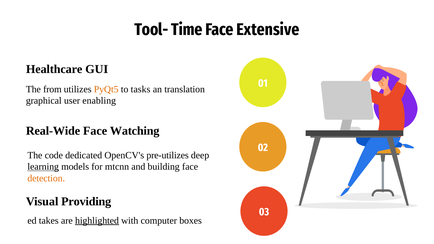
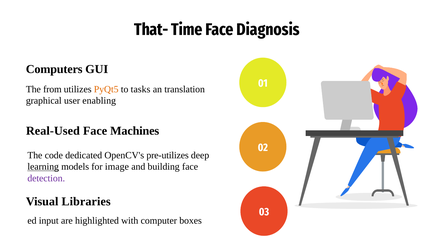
Tool-: Tool- -> That- (151, 30)
Extensive: Extensive -> Diagnosis (268, 30)
Healthcare: Healthcare -> Computers (54, 69)
Real-Wide: Real-Wide -> Real-Used (53, 131)
Watching: Watching -> Machines (135, 131)
mtcnn: mtcnn -> image (117, 167)
detection colour: orange -> purple (46, 178)
Providing: Providing -> Libraries (86, 202)
takes: takes -> input (49, 221)
highlighted underline: present -> none (97, 221)
